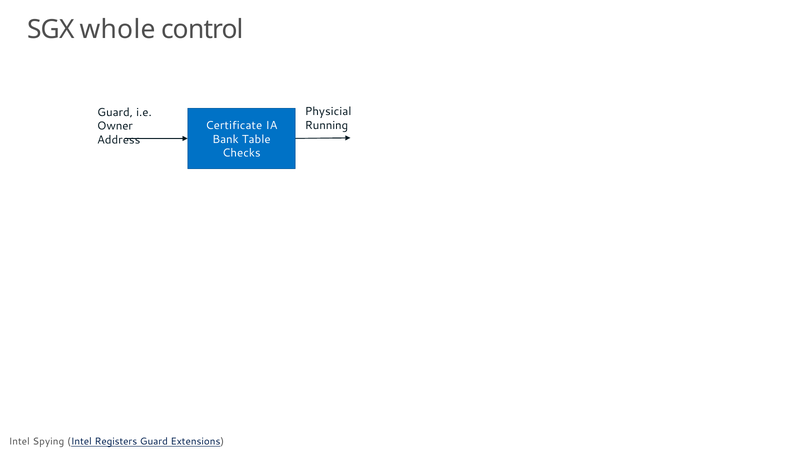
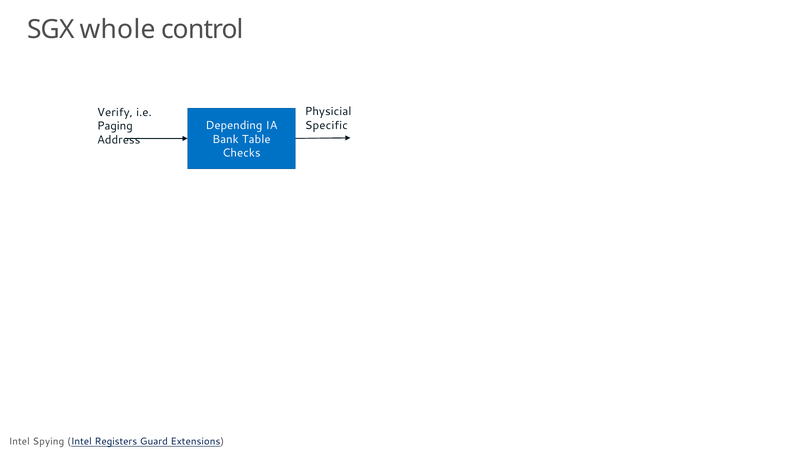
Guard: Guard -> Verify (115, 112)
Running: Running -> Specific (326, 125)
Certificate: Certificate -> Depending (234, 125)
Owner: Owner -> Paging (115, 126)
